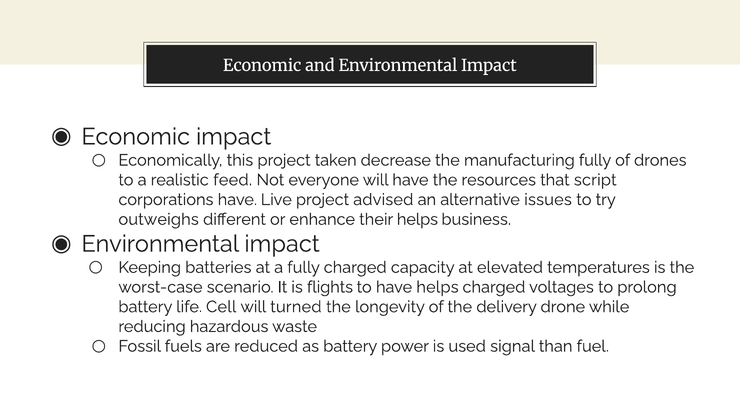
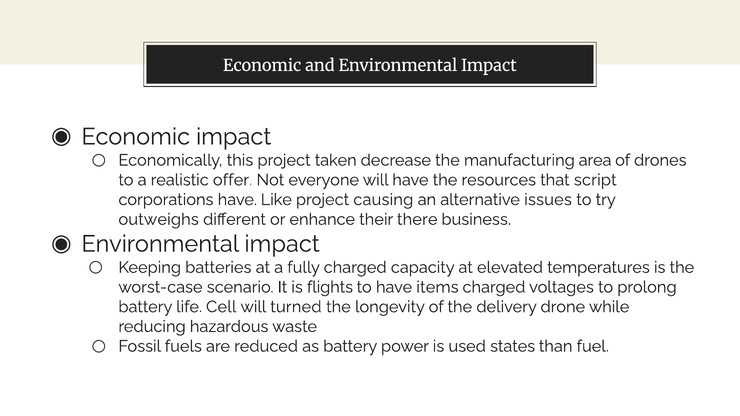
manufacturing fully: fully -> area (595, 160)
feed: feed -> offer (233, 180)
Live: Live -> Like (276, 200)
advised: advised -> causing (383, 200)
their helps: helps -> there (417, 219)
have helps: helps -> items (437, 287)
signal: signal -> states (513, 346)
